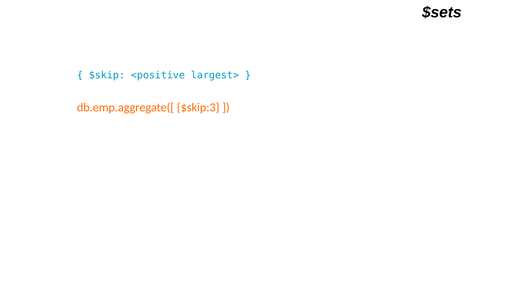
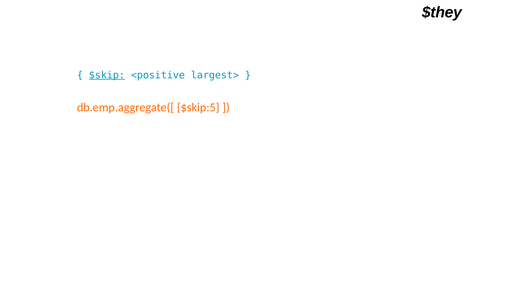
$sets: $sets -> $they (442, 12)
$skip underline: none -> present (107, 75)
$skip:3: $skip:3 -> $skip:5 (198, 108)
